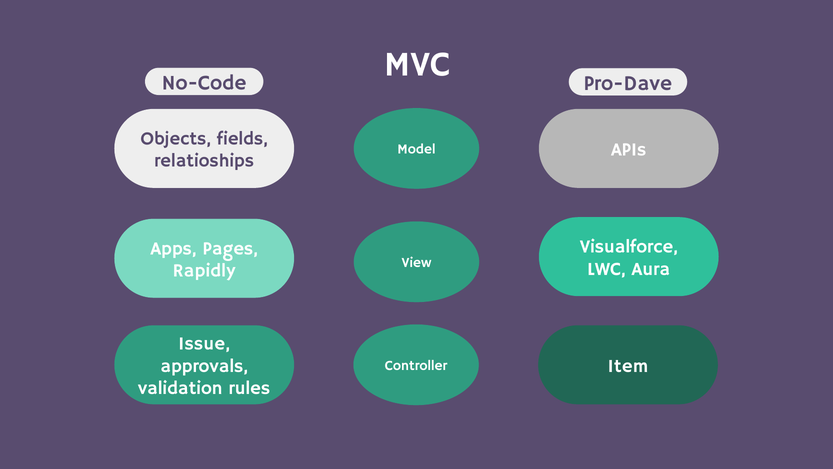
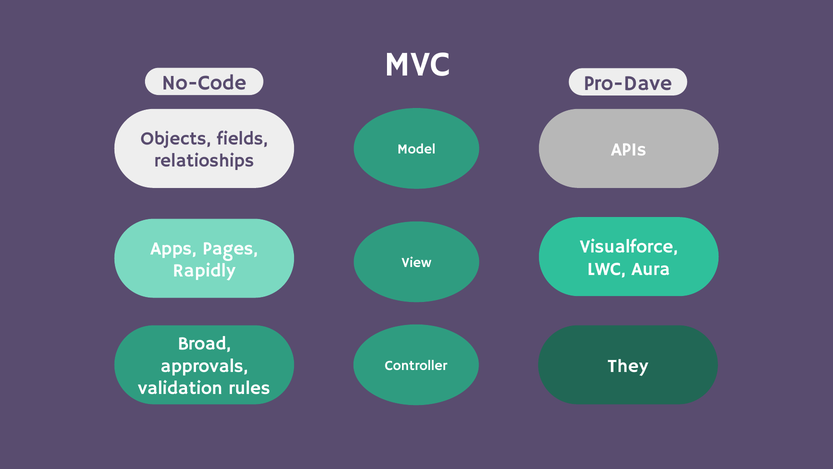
Issue: Issue -> Broad (204, 344)
Item: Item -> They (628, 366)
